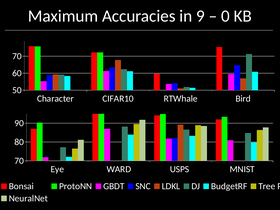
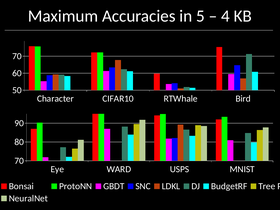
9: 9 -> 5 (200, 16)
0: 0 -> 4 (225, 16)
